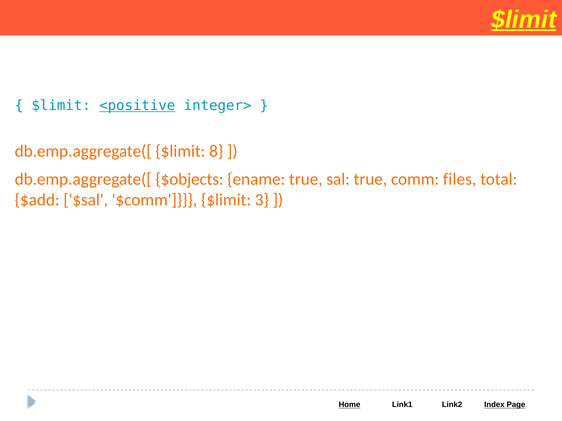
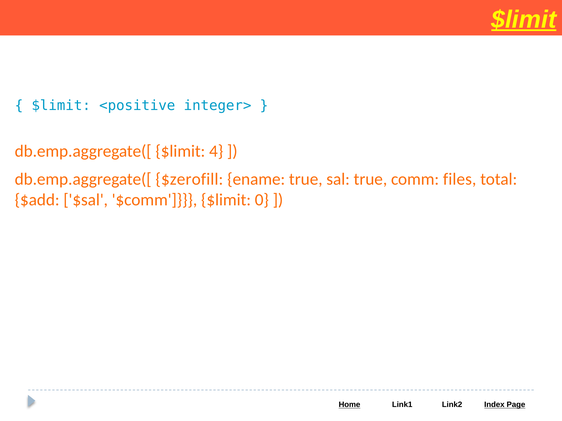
<positive underline: present -> none (137, 106)
8: 8 -> 4 (216, 151)
$objects: $objects -> $zerofill (189, 180)
3: 3 -> 0 (262, 200)
